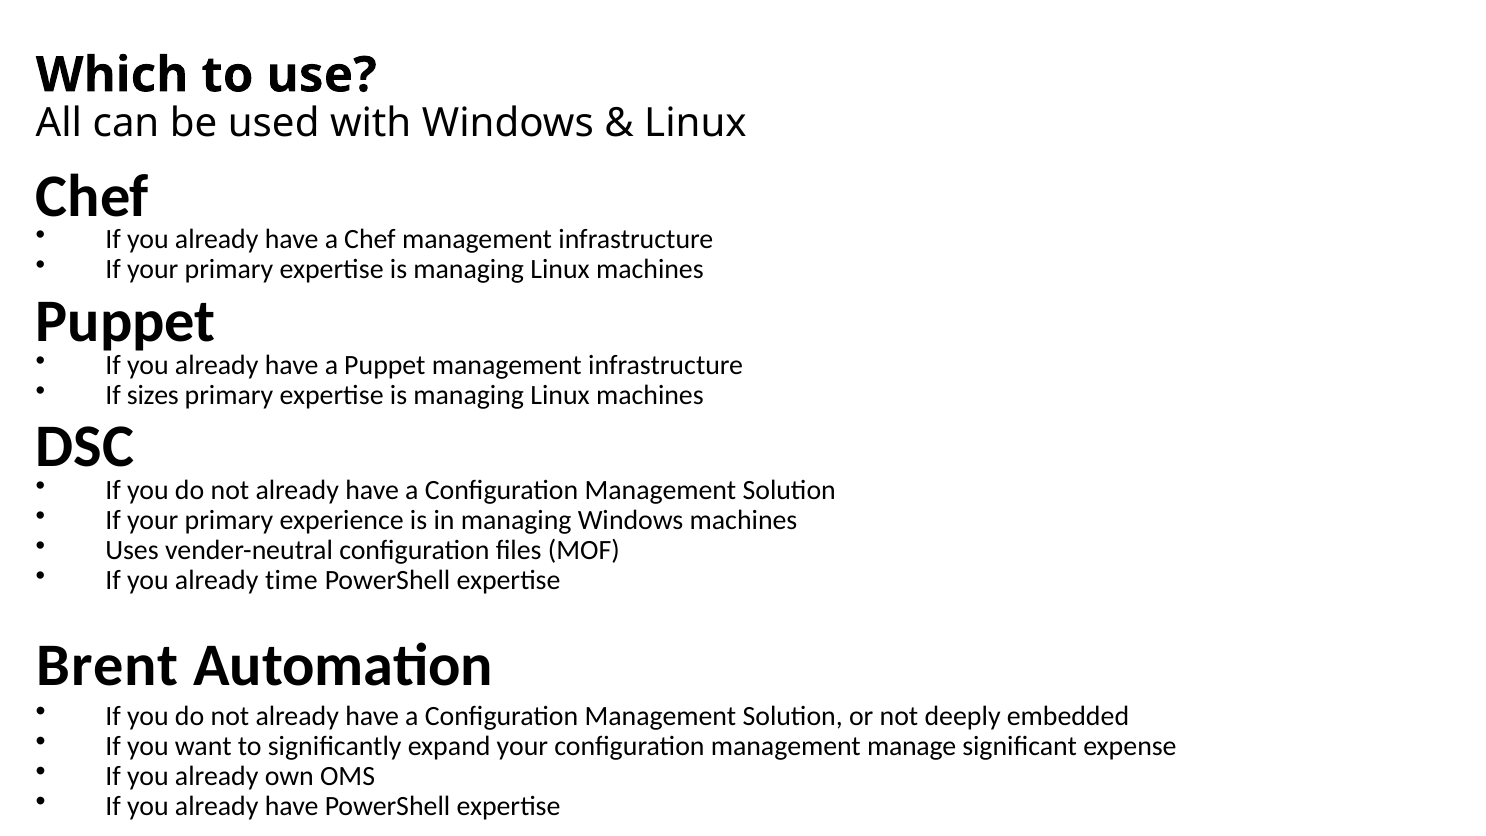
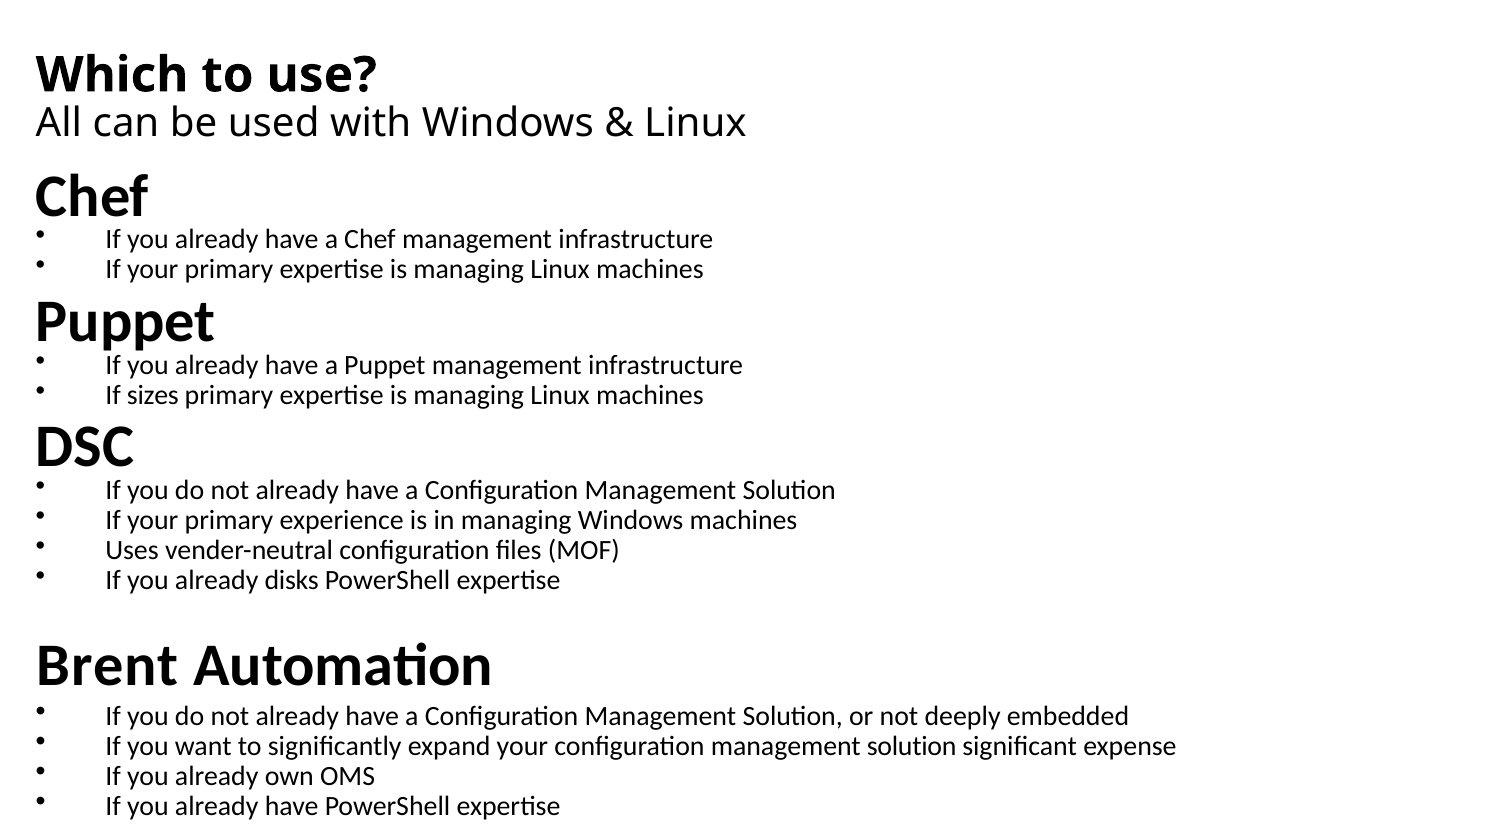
time: time -> disks (292, 581)
your configuration management manage: manage -> solution (912, 746)
